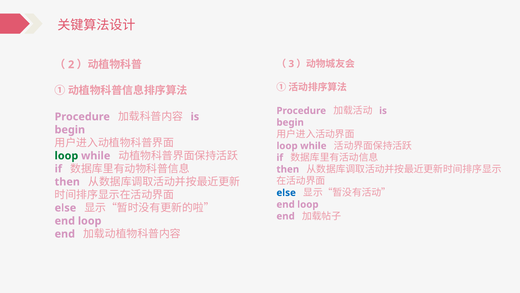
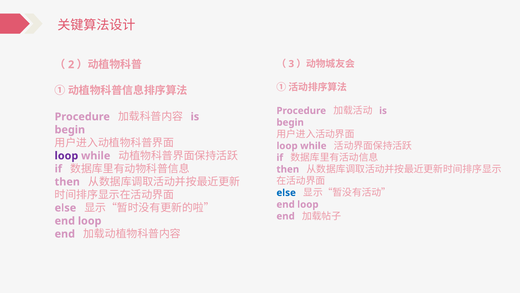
loop colour: green -> purple (66, 156)
